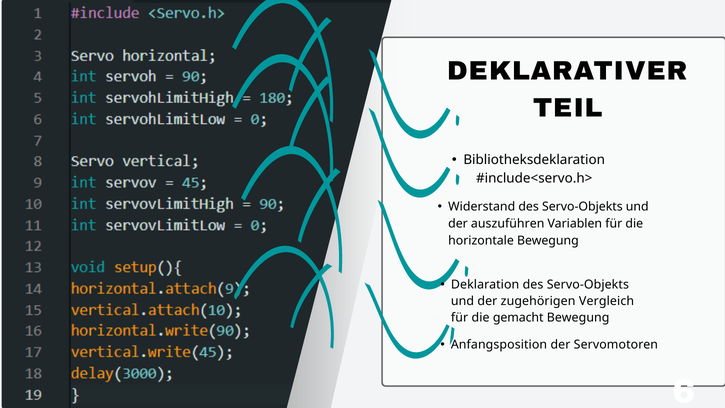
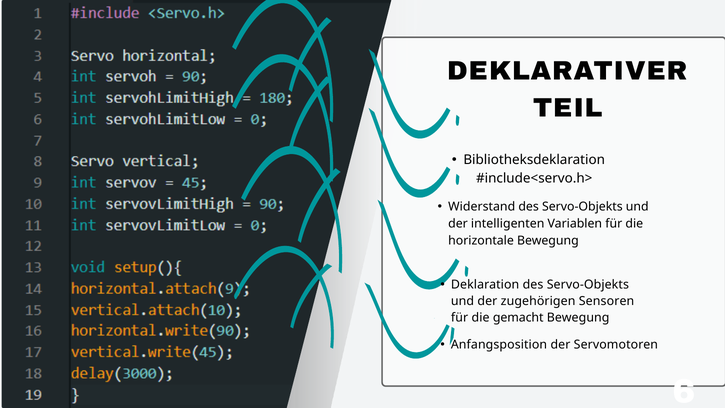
auszuführen: auszuführen -> intelligenten (508, 224)
Vergleich: Vergleich -> Sensoren (607, 301)
